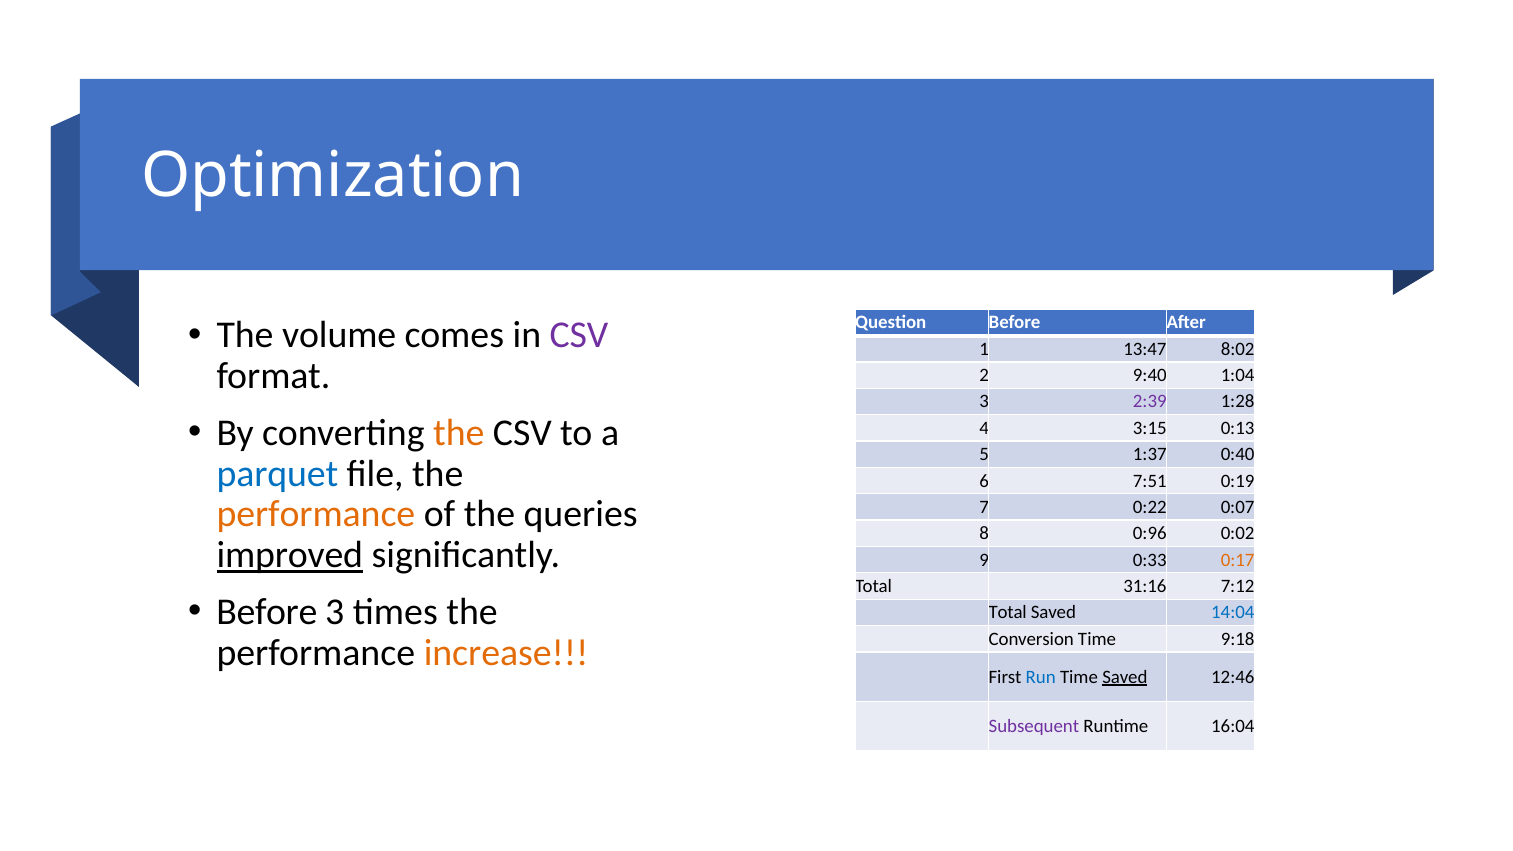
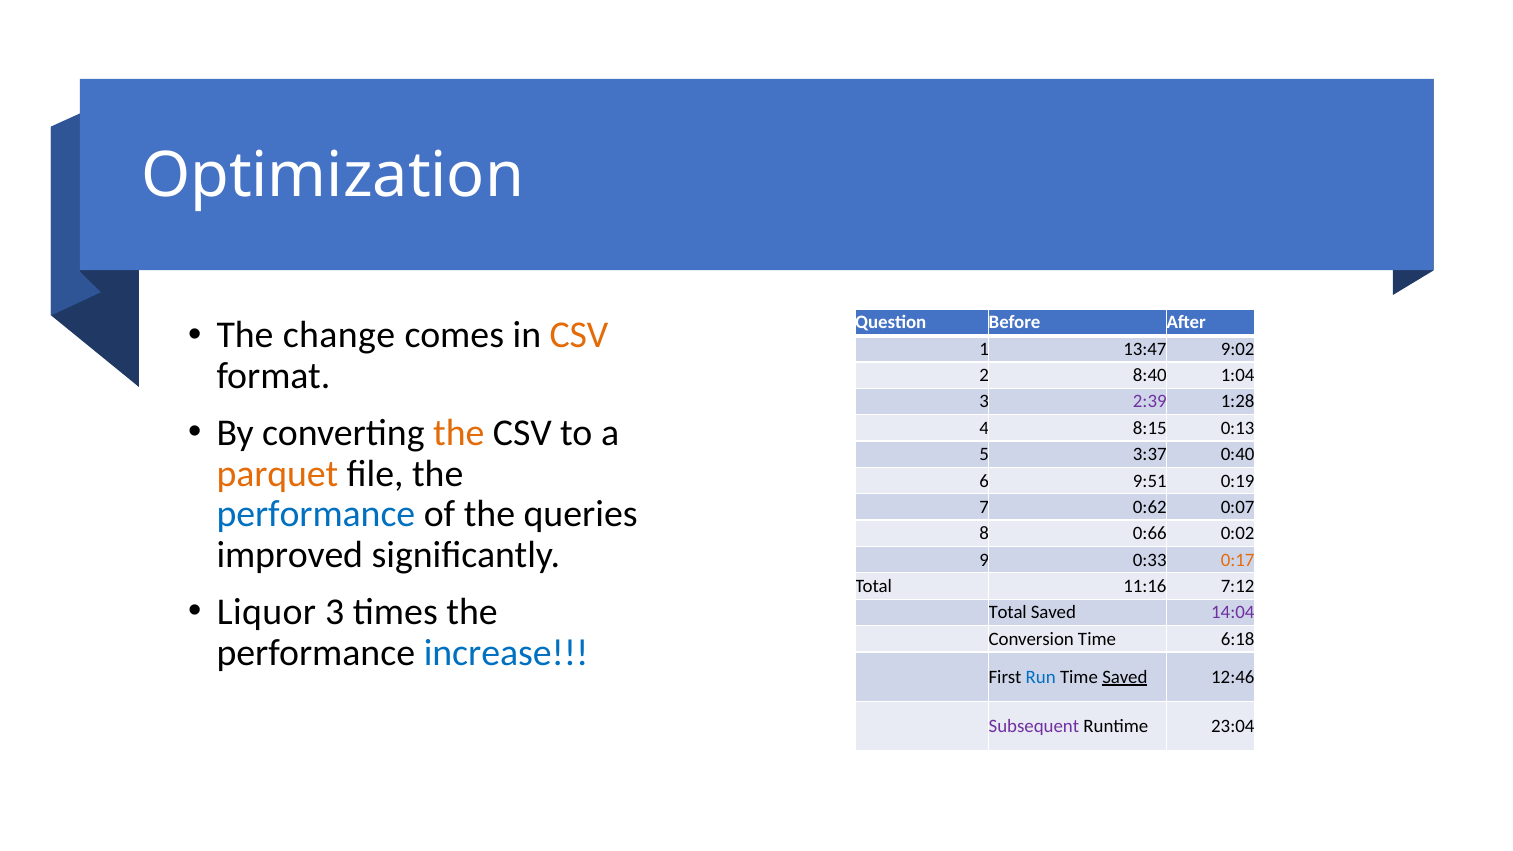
volume: volume -> change (339, 335)
CSV colour: purple -> orange (579, 335)
8:02: 8:02 -> 9:02 (1238, 349)
9:40: 9:40 -> 8:40 (1150, 375)
3:15: 3:15 -> 8:15 (1150, 428)
1:37: 1:37 -> 3:37 (1150, 454)
parquet colour: blue -> orange (277, 474)
7:51: 7:51 -> 9:51 (1150, 481)
performance colour: orange -> blue (316, 515)
0:22: 0:22 -> 0:62 (1150, 507)
0:96: 0:96 -> 0:66 (1150, 534)
improved underline: present -> none (290, 555)
31:16: 31:16 -> 11:16 (1145, 586)
Before: Before -> Liquor (266, 612)
14:04 colour: blue -> purple (1233, 613)
9:18: 9:18 -> 6:18 (1238, 639)
increase colour: orange -> blue (506, 653)
16:04: 16:04 -> 23:04 (1233, 727)
